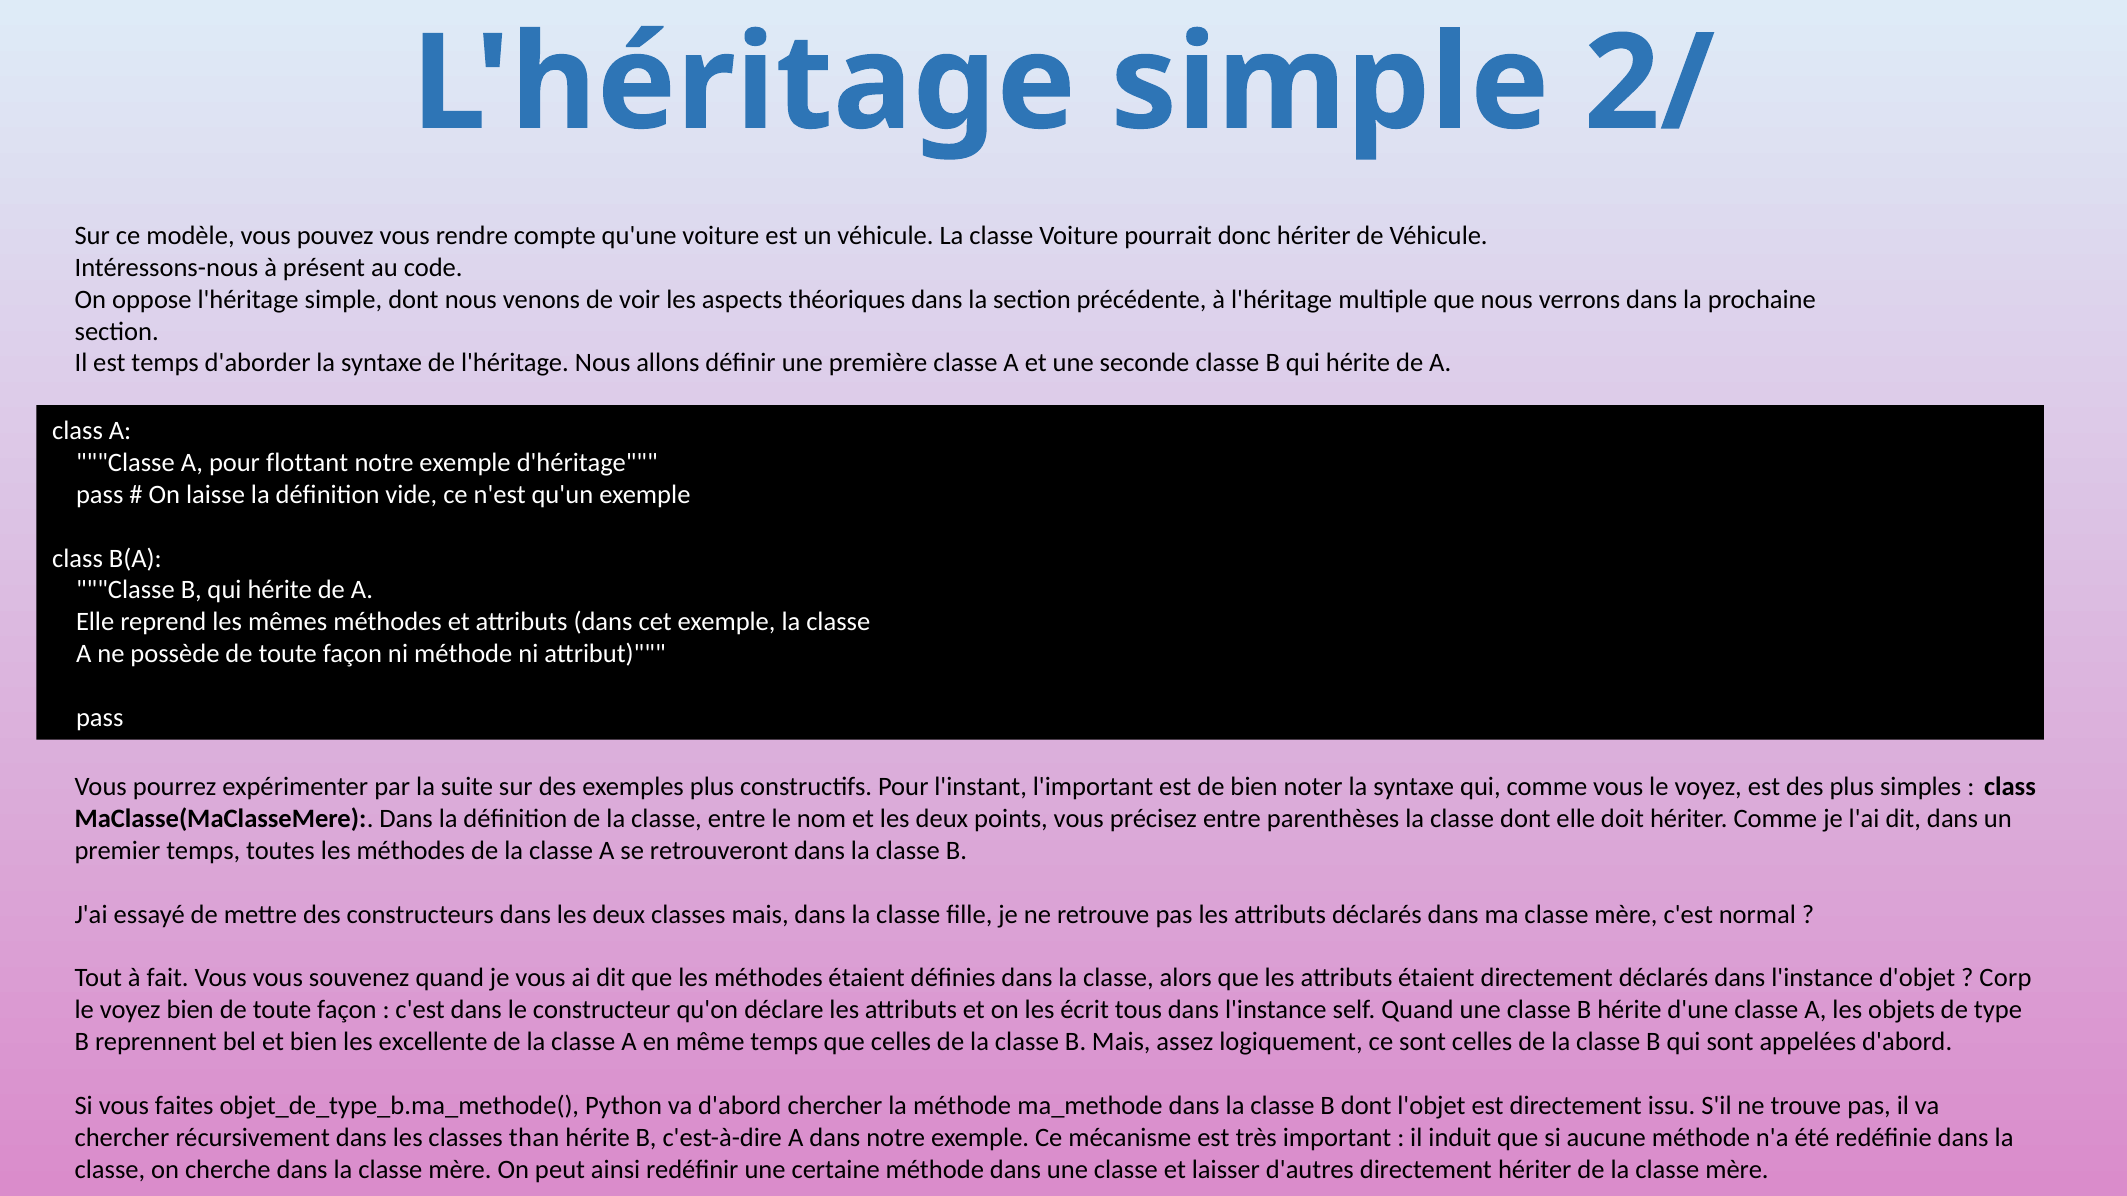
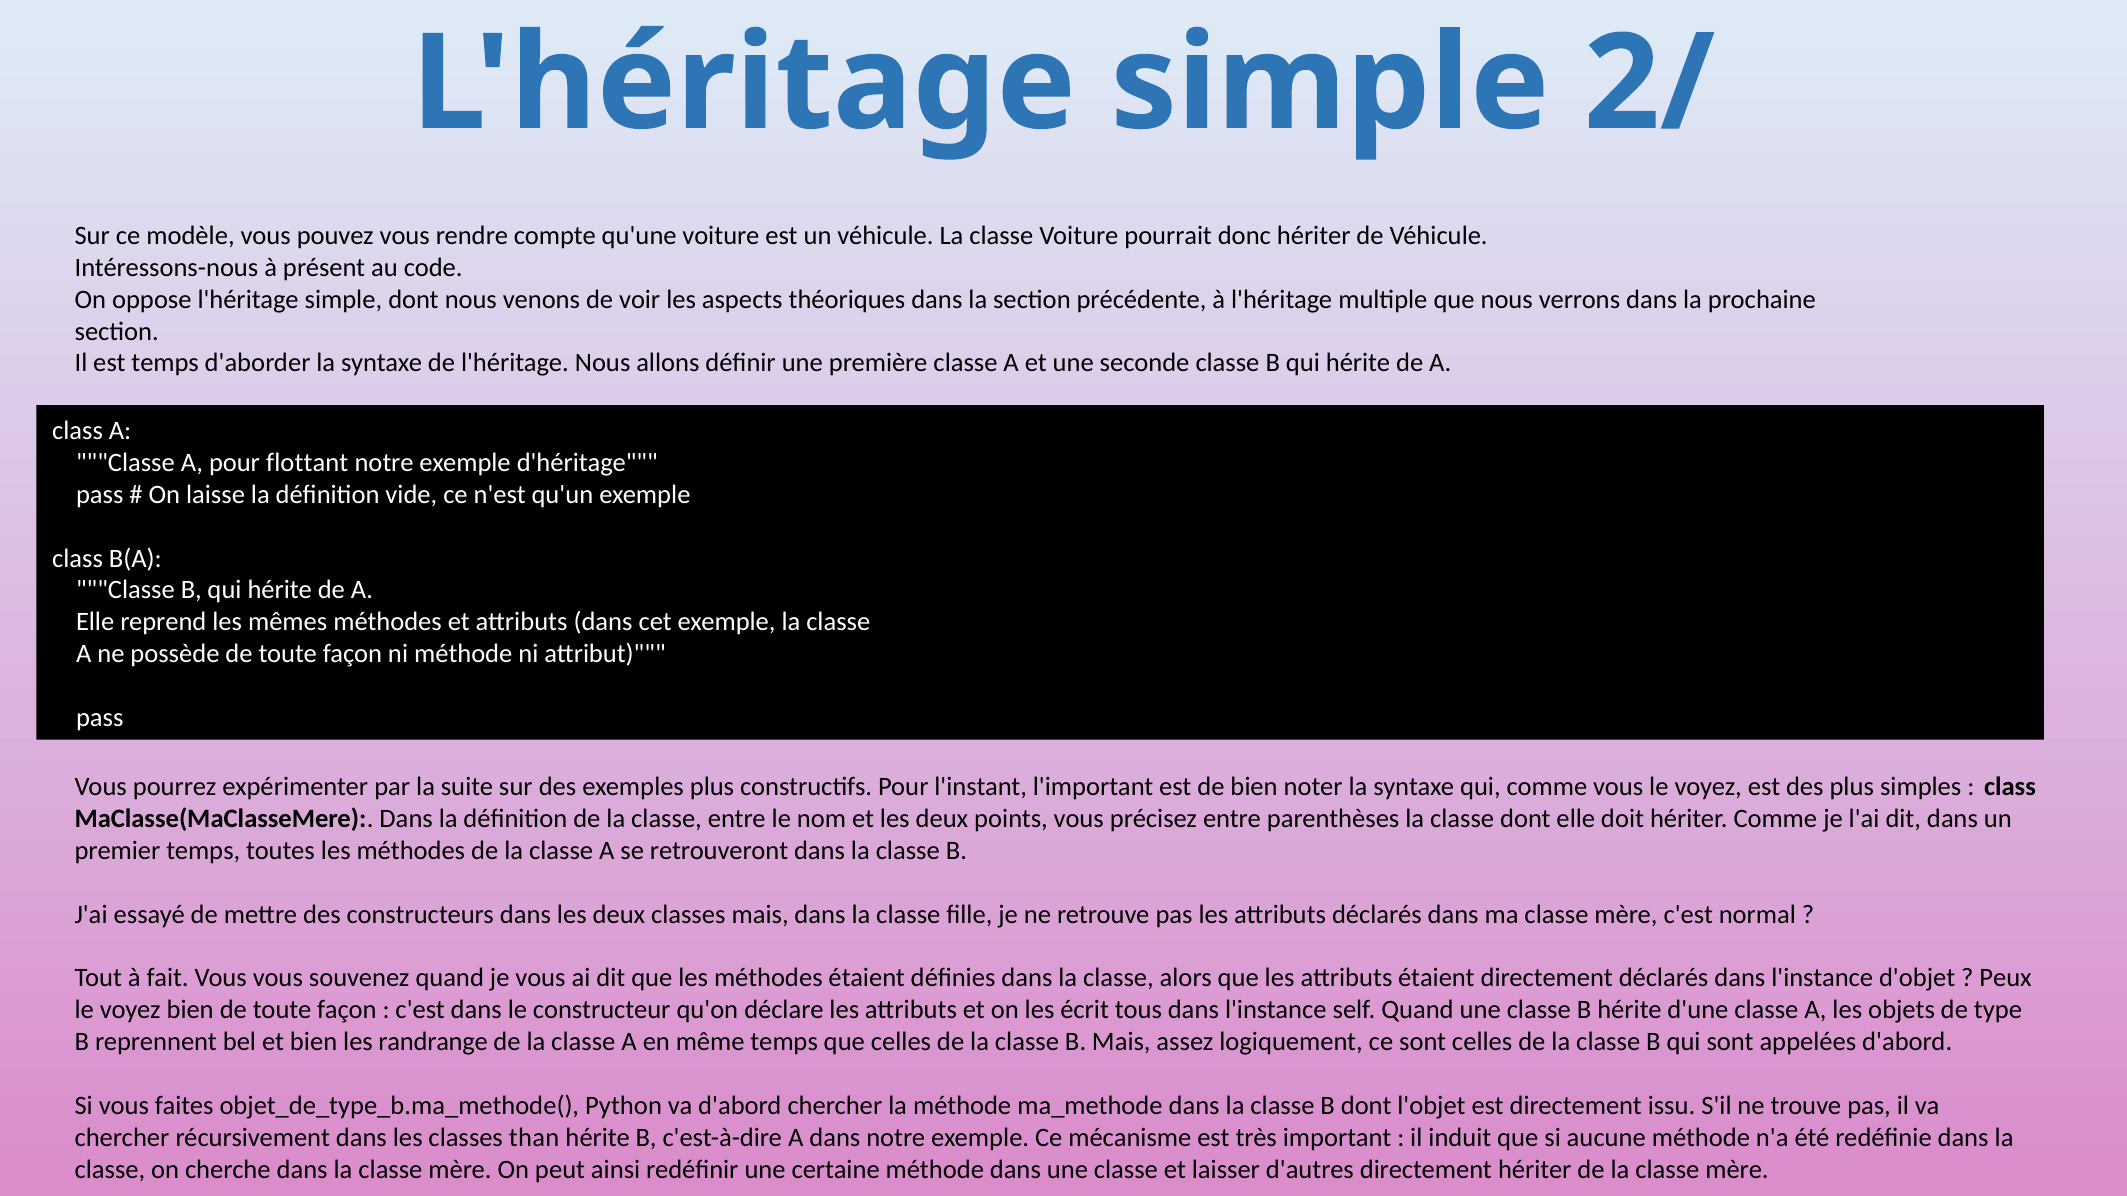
Corp: Corp -> Peux (2006, 979)
excellente: excellente -> randrange (433, 1042)
